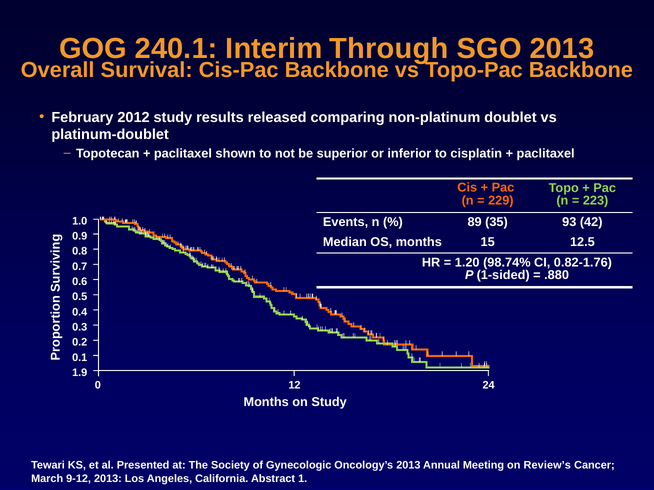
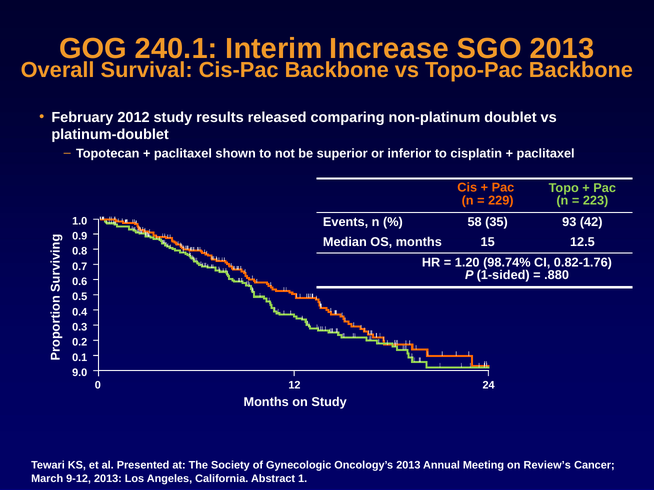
Through: Through -> Increase (389, 49)
89: 89 -> 58 (475, 222)
1.9: 1.9 -> 9.0 (80, 373)
